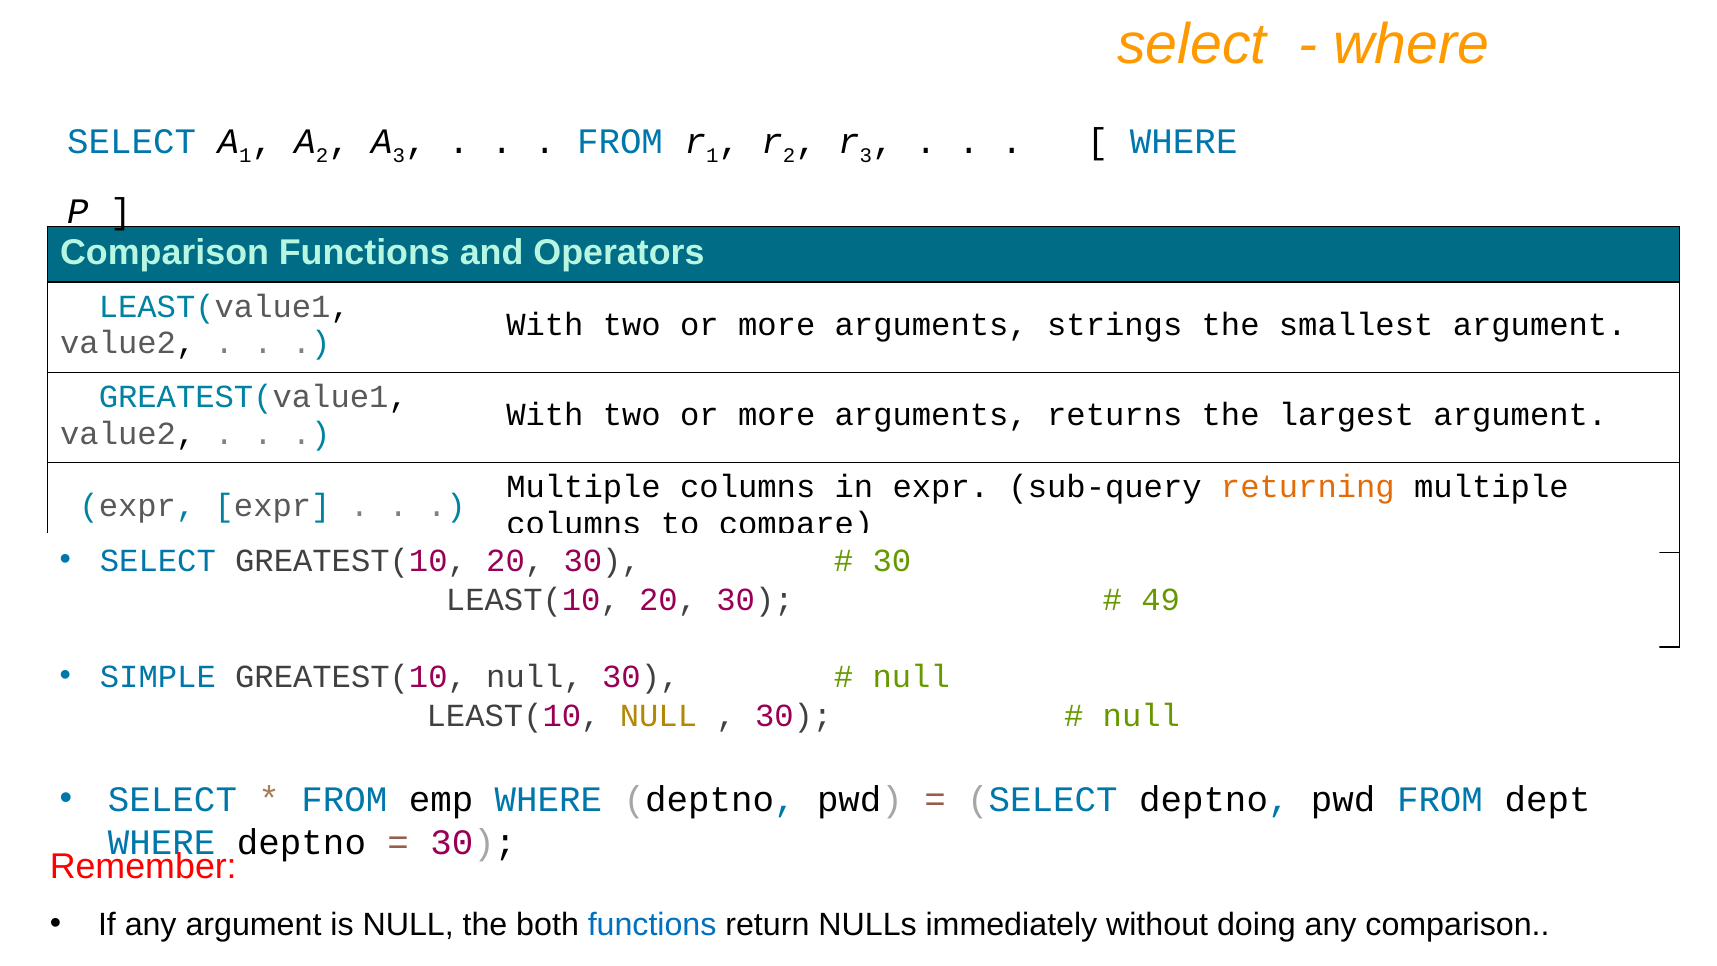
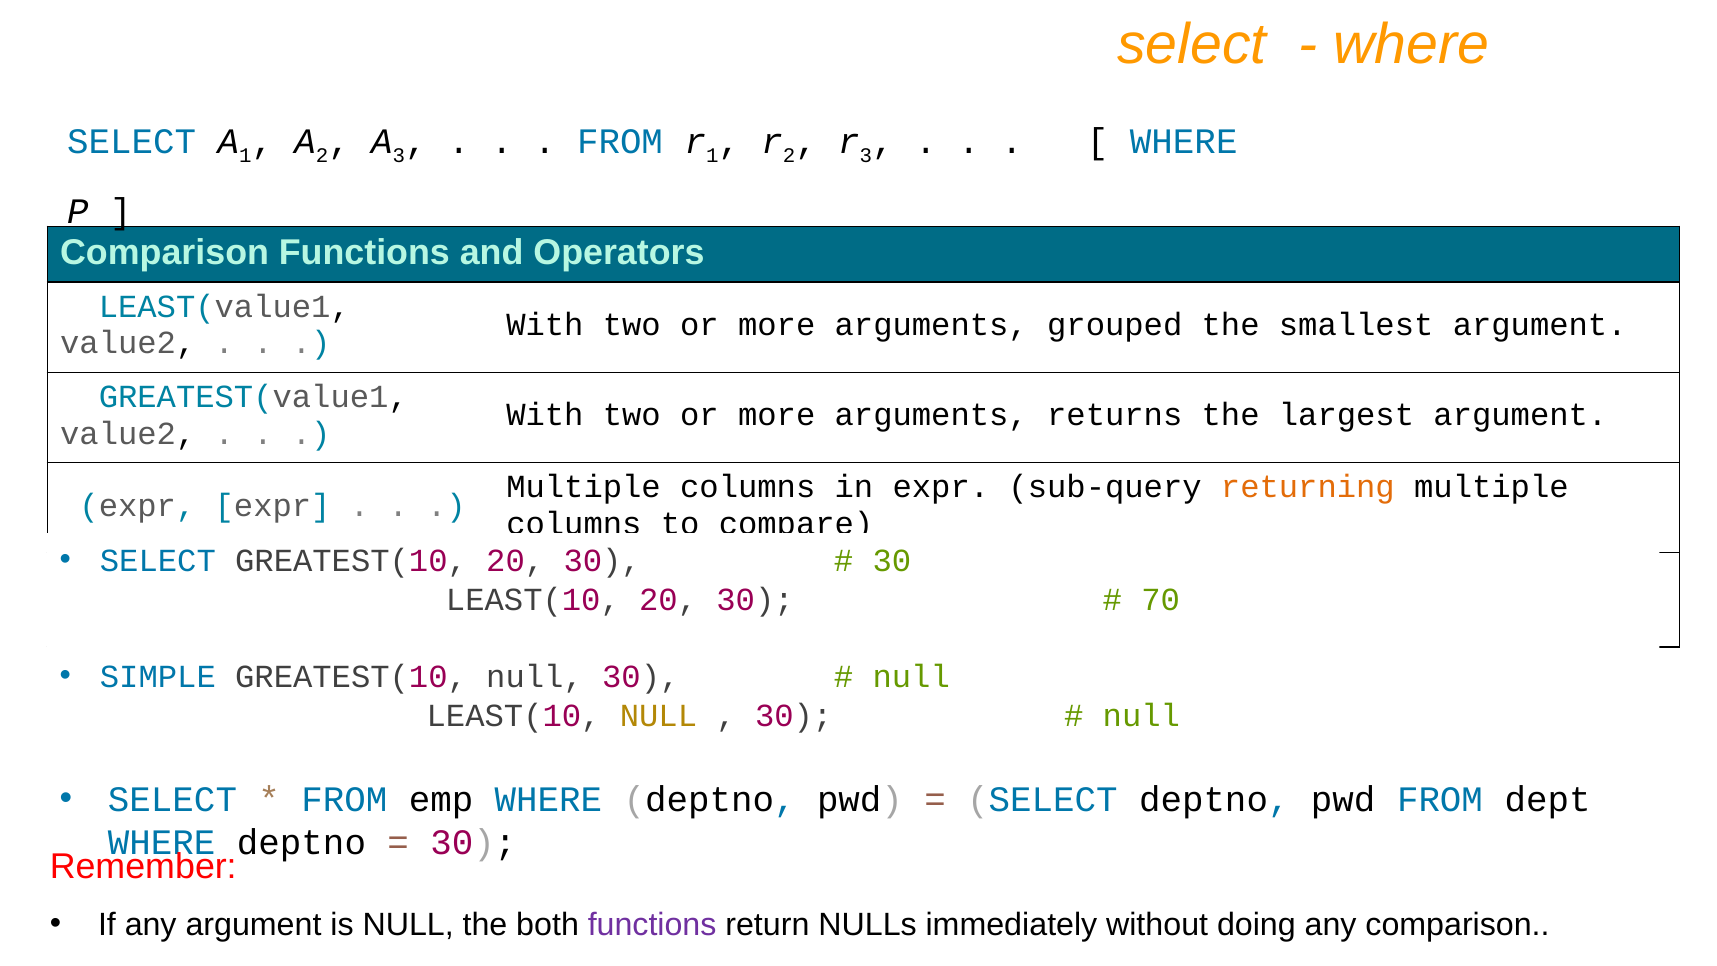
strings: strings -> grouped (1115, 325)
49: 49 -> 70 (1161, 599)
functions colour: blue -> purple (652, 925)
